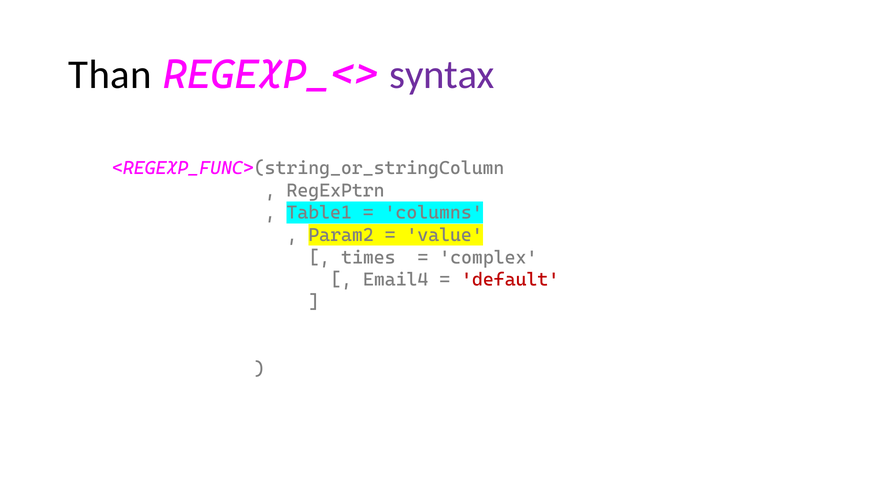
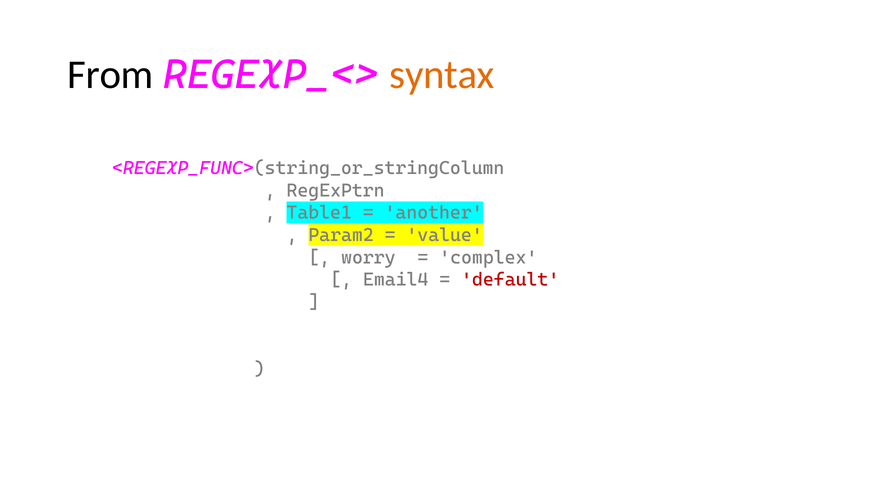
Than: Than -> From (110, 75)
syntax colour: purple -> orange (442, 75)
columns: columns -> another (434, 213)
times: times -> worry (368, 257)
